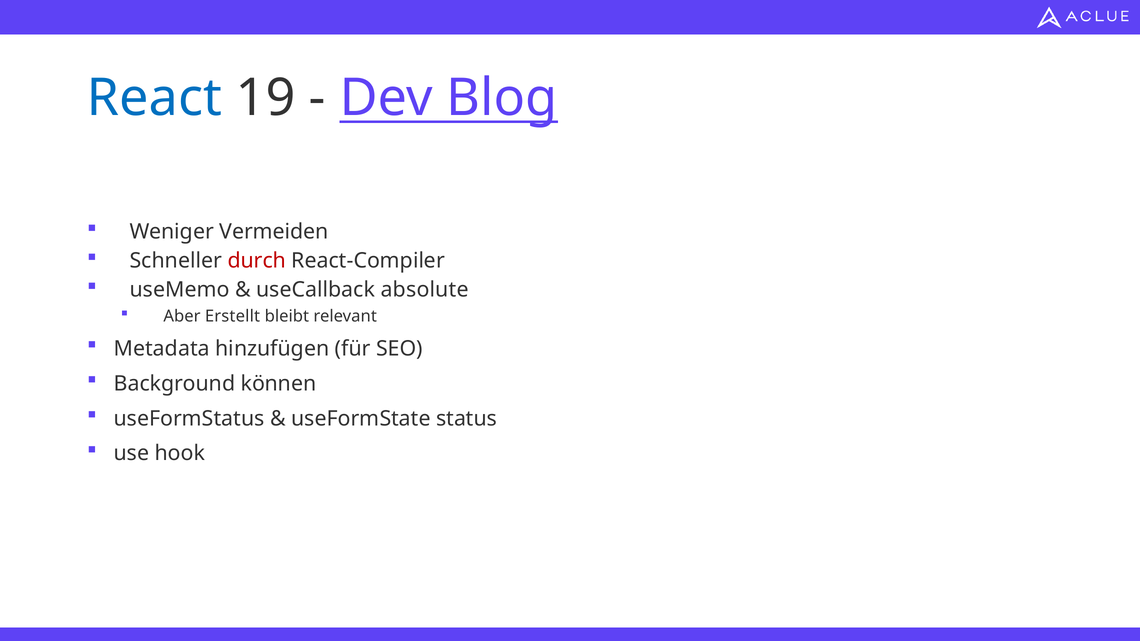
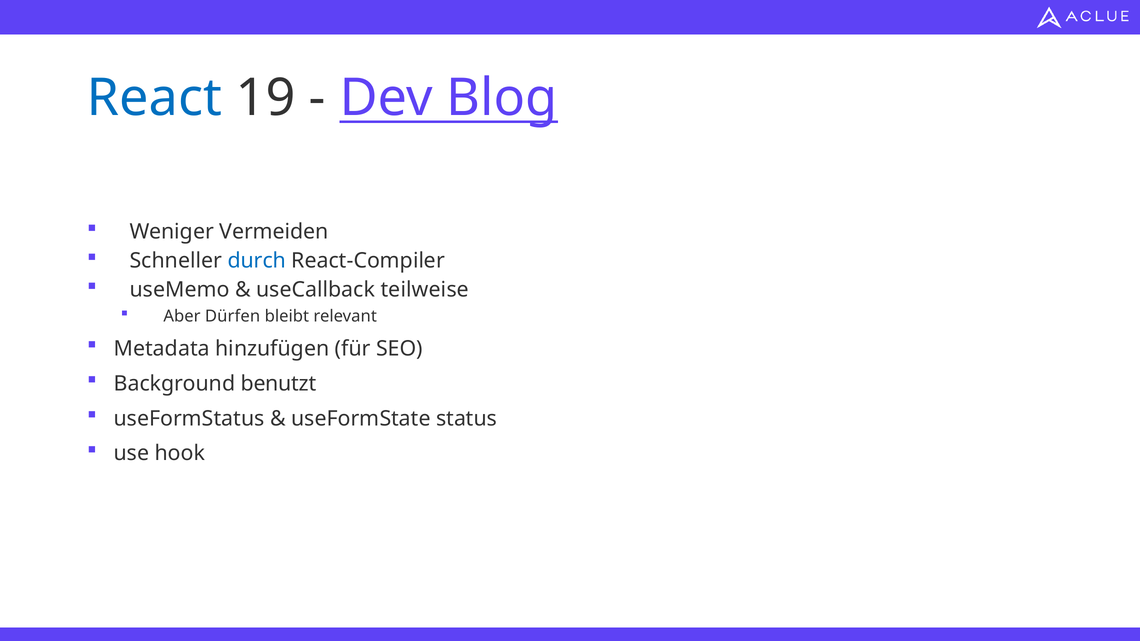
durch colour: red -> blue (257, 261)
absolute: absolute -> teilweise (425, 290)
Erstellt: Erstellt -> Dürfen (233, 316)
können: können -> benutzt (279, 384)
